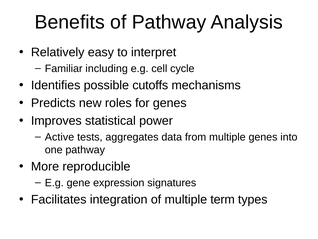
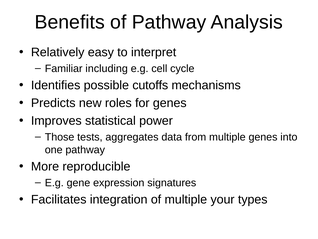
Active: Active -> Those (60, 137)
term: term -> your (223, 199)
